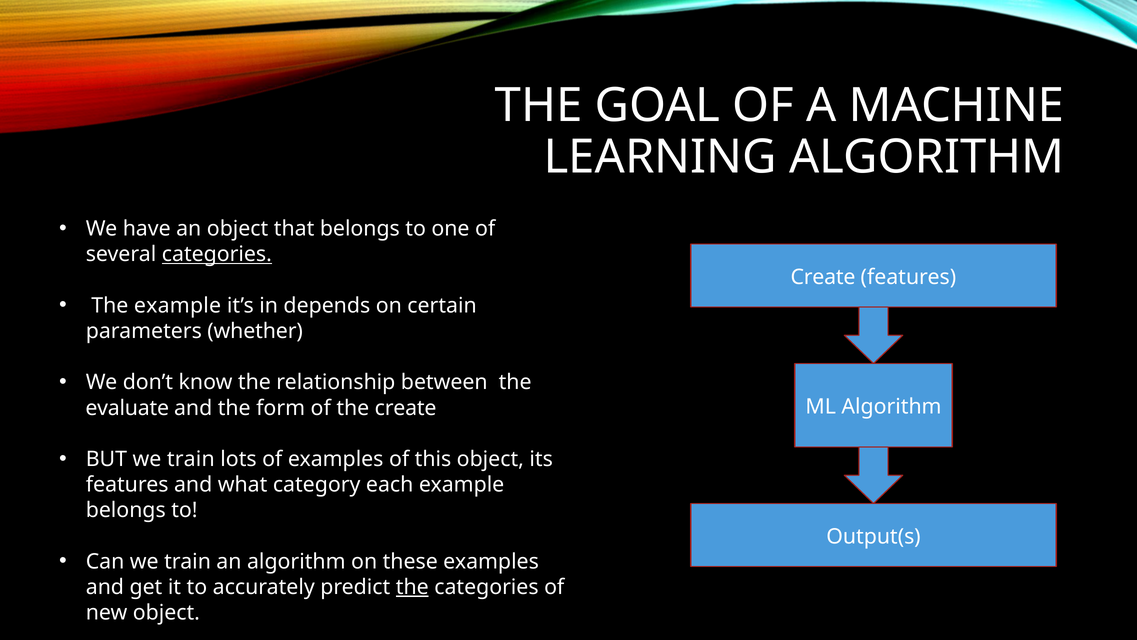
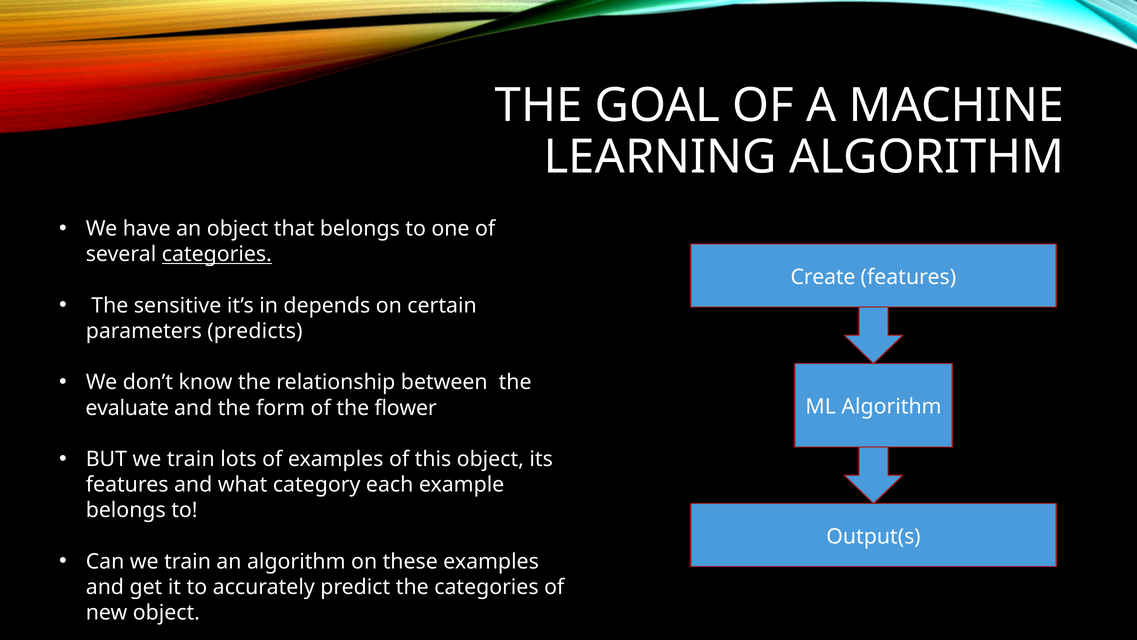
The example: example -> sensitive (178, 305)
whether: whether -> predicts (255, 331)
the create: create -> flower (406, 408)
the underline: present -> none (412, 587)
